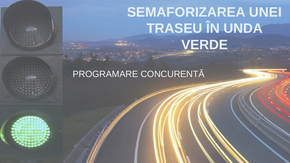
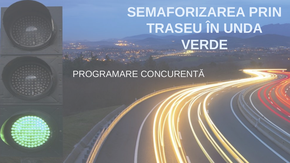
UNEI: UNEI -> PRIN (265, 12)
